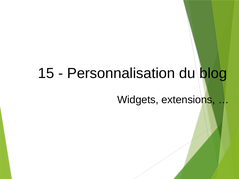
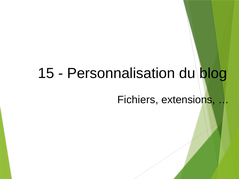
Widgets: Widgets -> Fichiers (138, 100)
